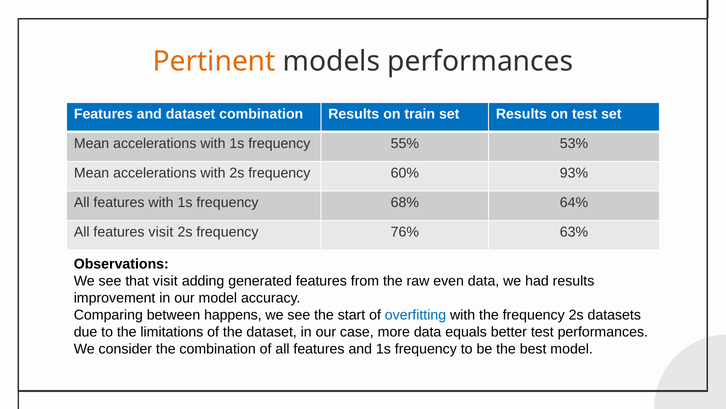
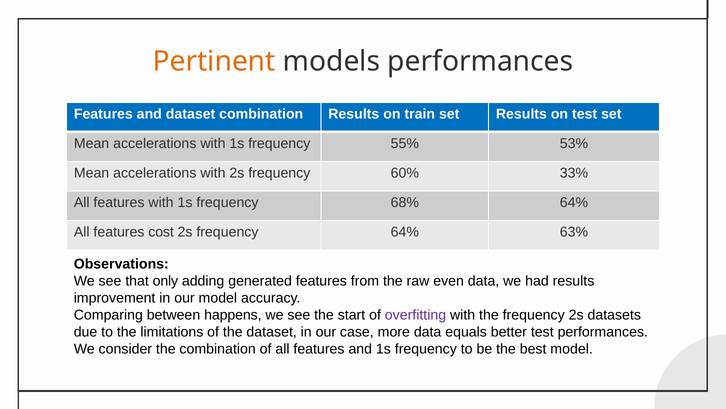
93%: 93% -> 33% (574, 173)
features visit: visit -> cost (161, 232)
frequency 76%: 76% -> 64% (405, 232)
that visit: visit -> only (165, 281)
overfitting colour: blue -> purple (415, 315)
